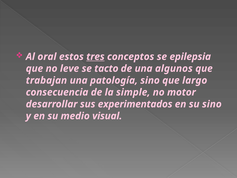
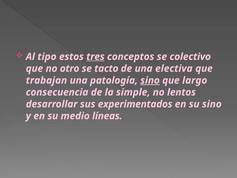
oral: oral -> tipo (47, 57)
epilepsia: epilepsia -> colectivo (190, 57)
leve: leve -> otro (70, 68)
algunos: algunos -> electiva (174, 68)
sino underline: none -> present (150, 80)
motor: motor -> lentos (181, 92)
visual: visual -> líneas (107, 116)
